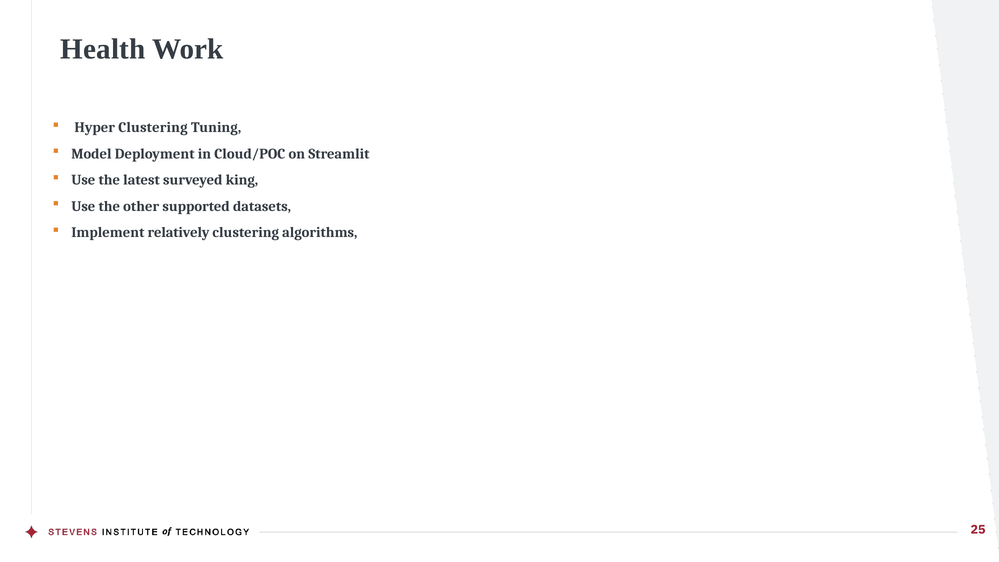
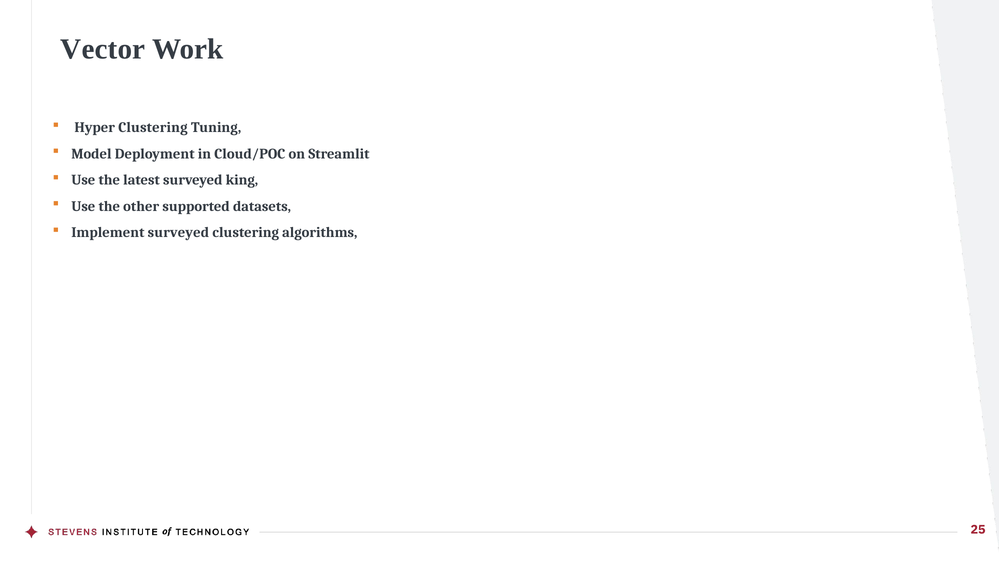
Health: Health -> Vector (103, 49)
Implement relatively: relatively -> surveyed (178, 232)
